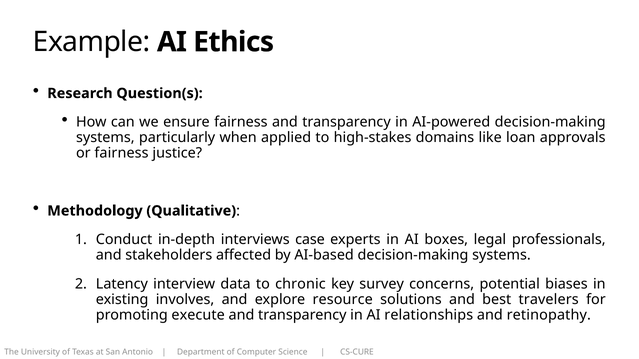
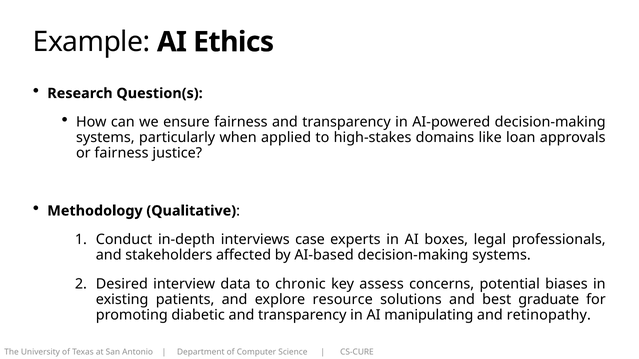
Latency: Latency -> Desired (122, 284)
survey: survey -> assess (382, 284)
involves: involves -> patients (185, 300)
travelers: travelers -> graduate (549, 300)
execute: execute -> diabetic (198, 315)
relationships: relationships -> manipulating (429, 315)
